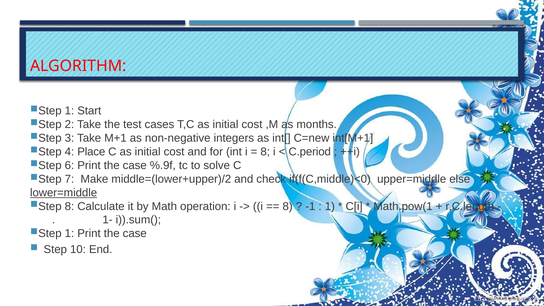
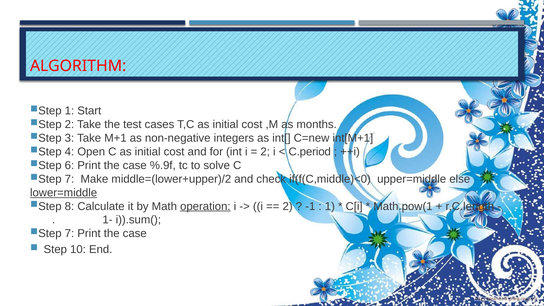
Place: Place -> Open (91, 152)
8: 8 -> 2 (265, 152)
operation underline: none -> present (205, 206)
8: 8 -> 2 (288, 206)
1: 1 -> 7 (69, 234)
